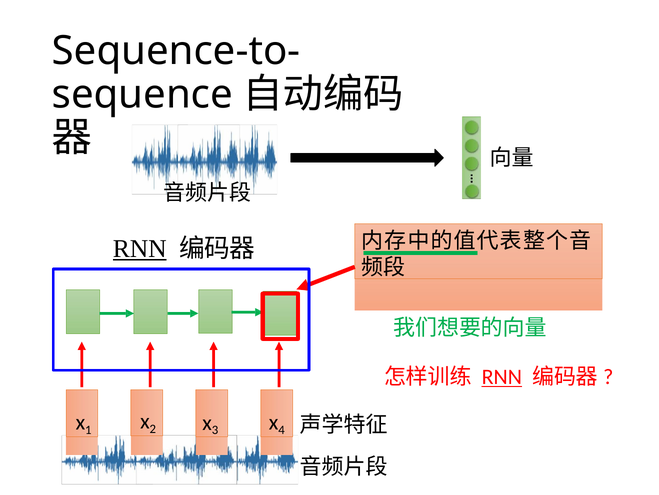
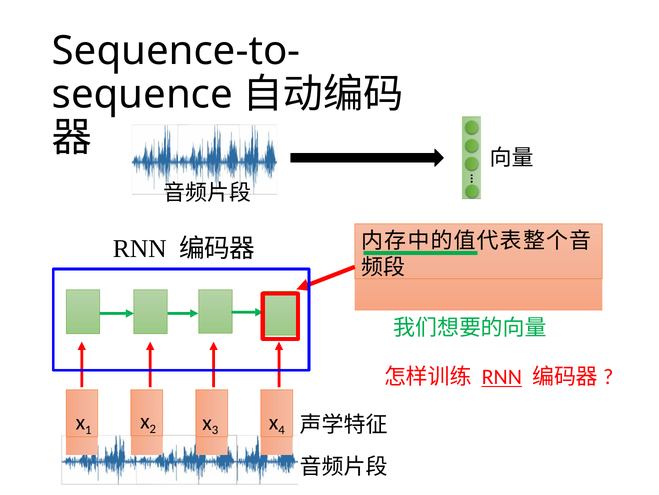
RNN underline: present -> none (140, 248)
